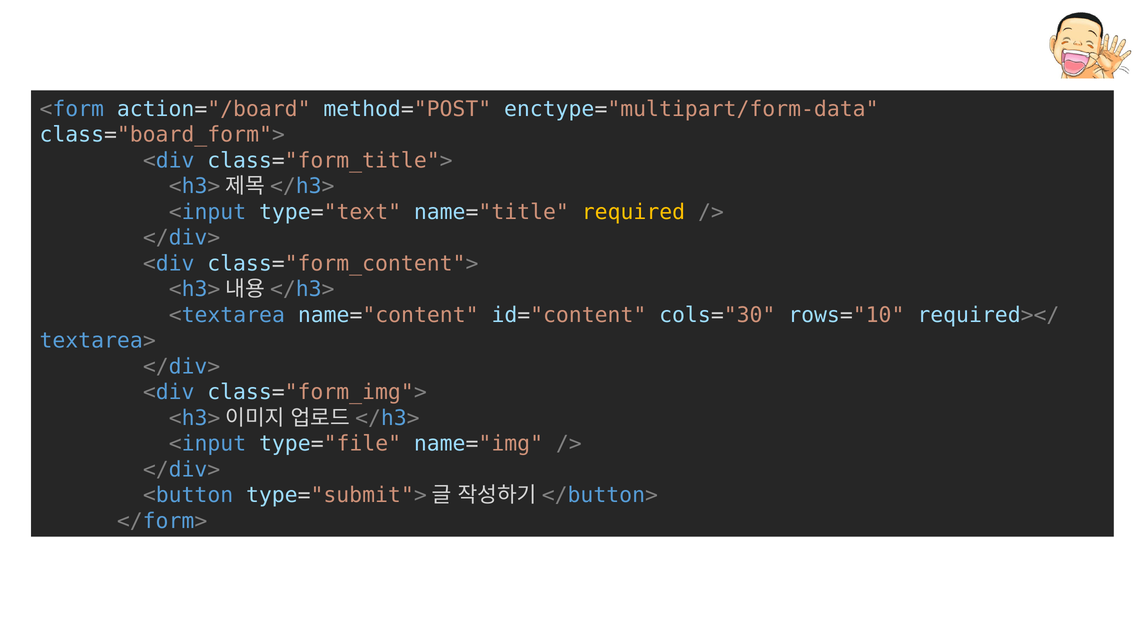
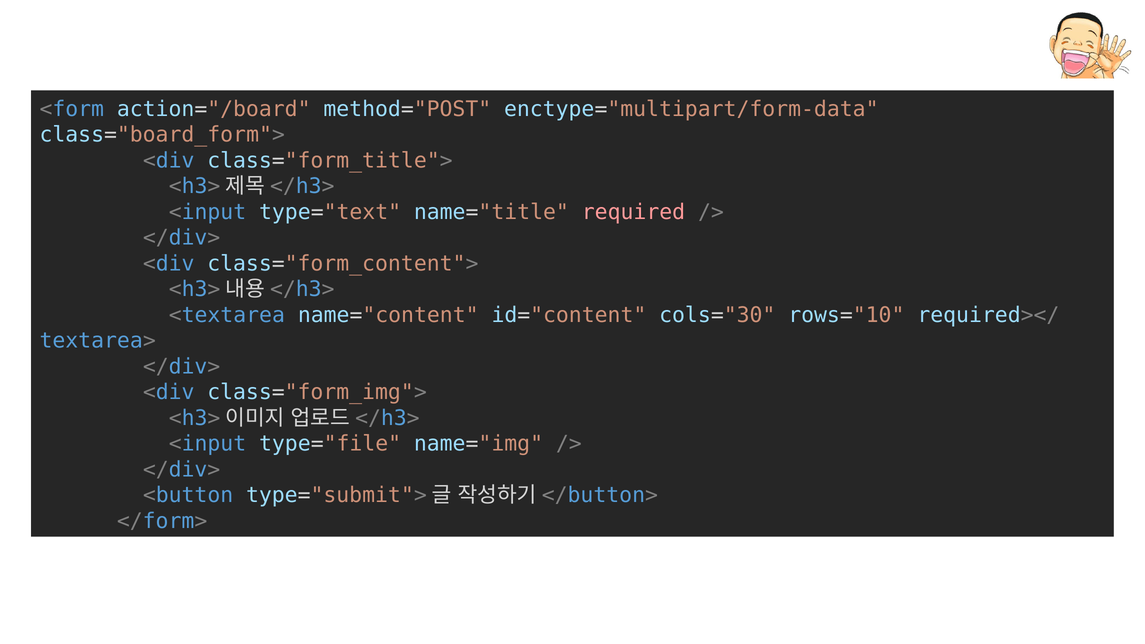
required colour: yellow -> pink (633, 212)
